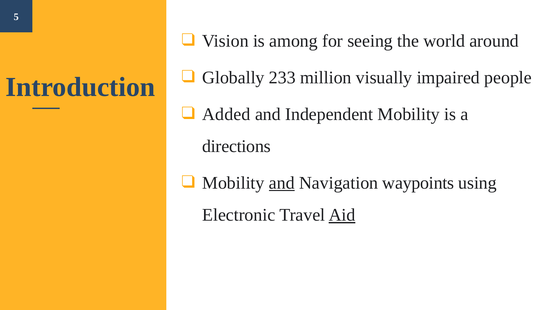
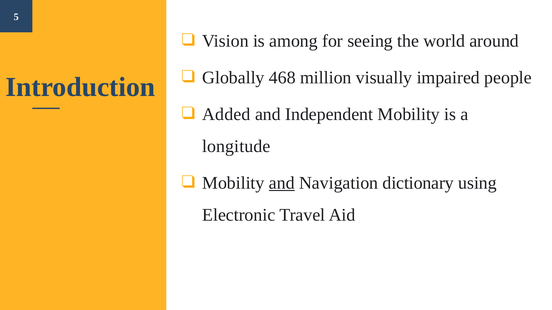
233: 233 -> 468 (282, 78)
directions: directions -> longitude (236, 147)
waypoints: waypoints -> dictionary (418, 183)
Aid underline: present -> none (342, 215)
